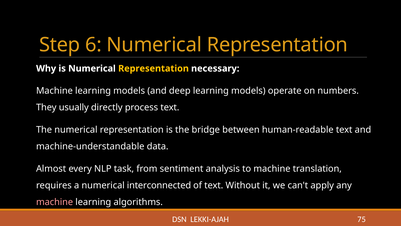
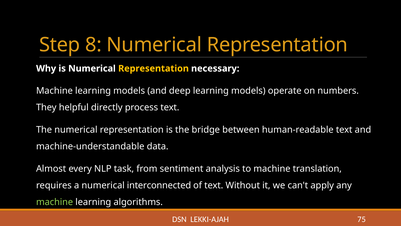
6: 6 -> 8 (93, 45)
usually: usually -> helpful (74, 107)
machine colour: pink -> light green (55, 202)
